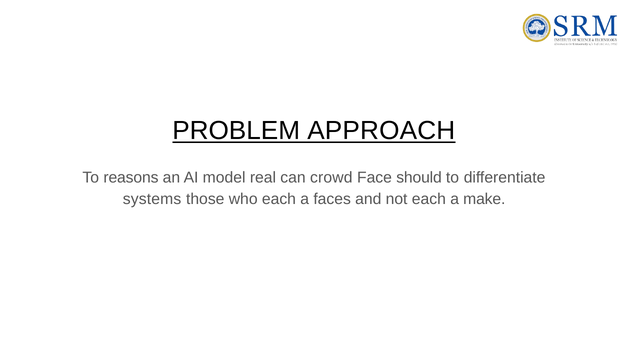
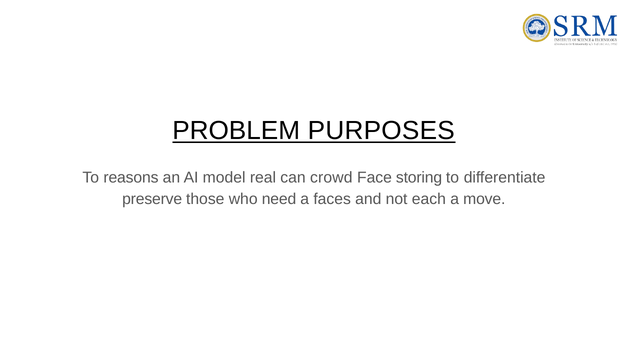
APPROACH: APPROACH -> PURPOSES (381, 131)
should: should -> storing (419, 177)
systems: systems -> preserve (152, 199)
who each: each -> need (279, 199)
make: make -> move (484, 199)
